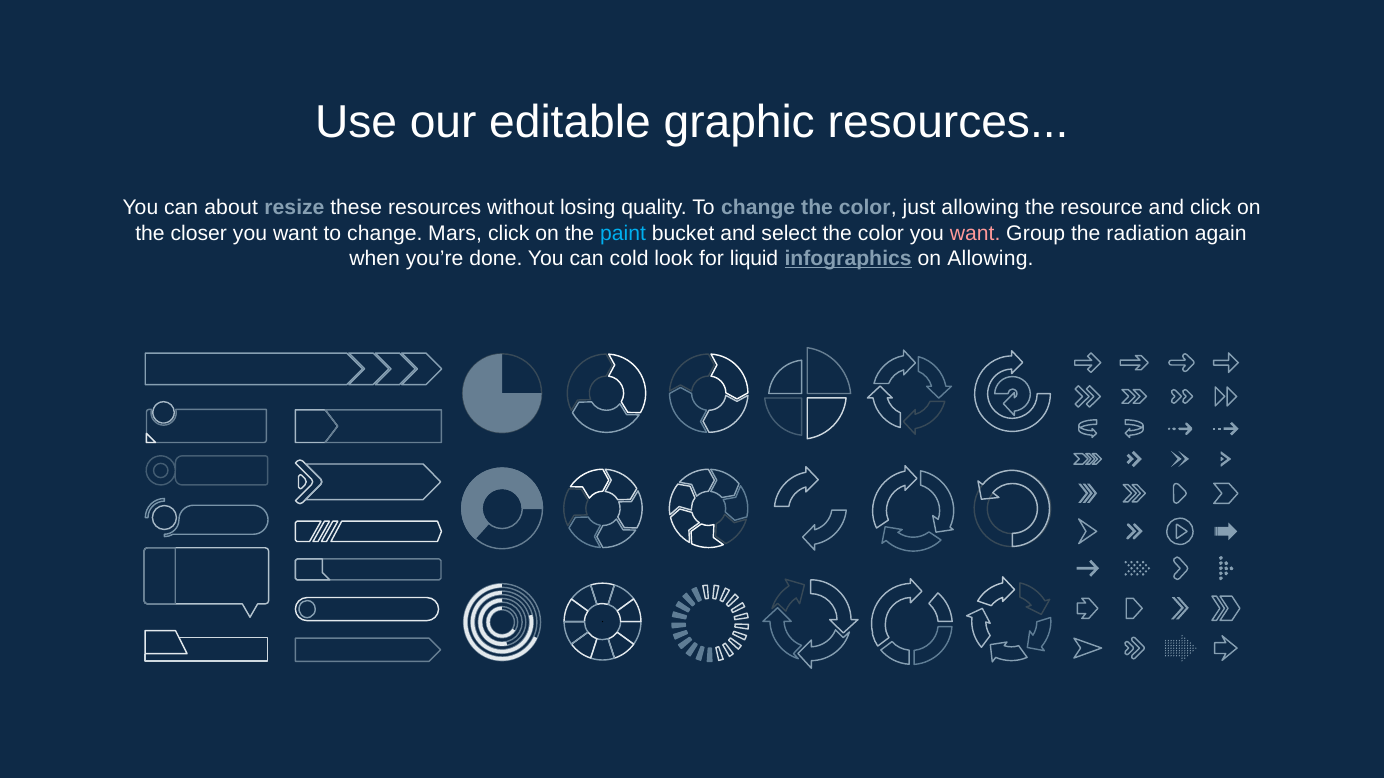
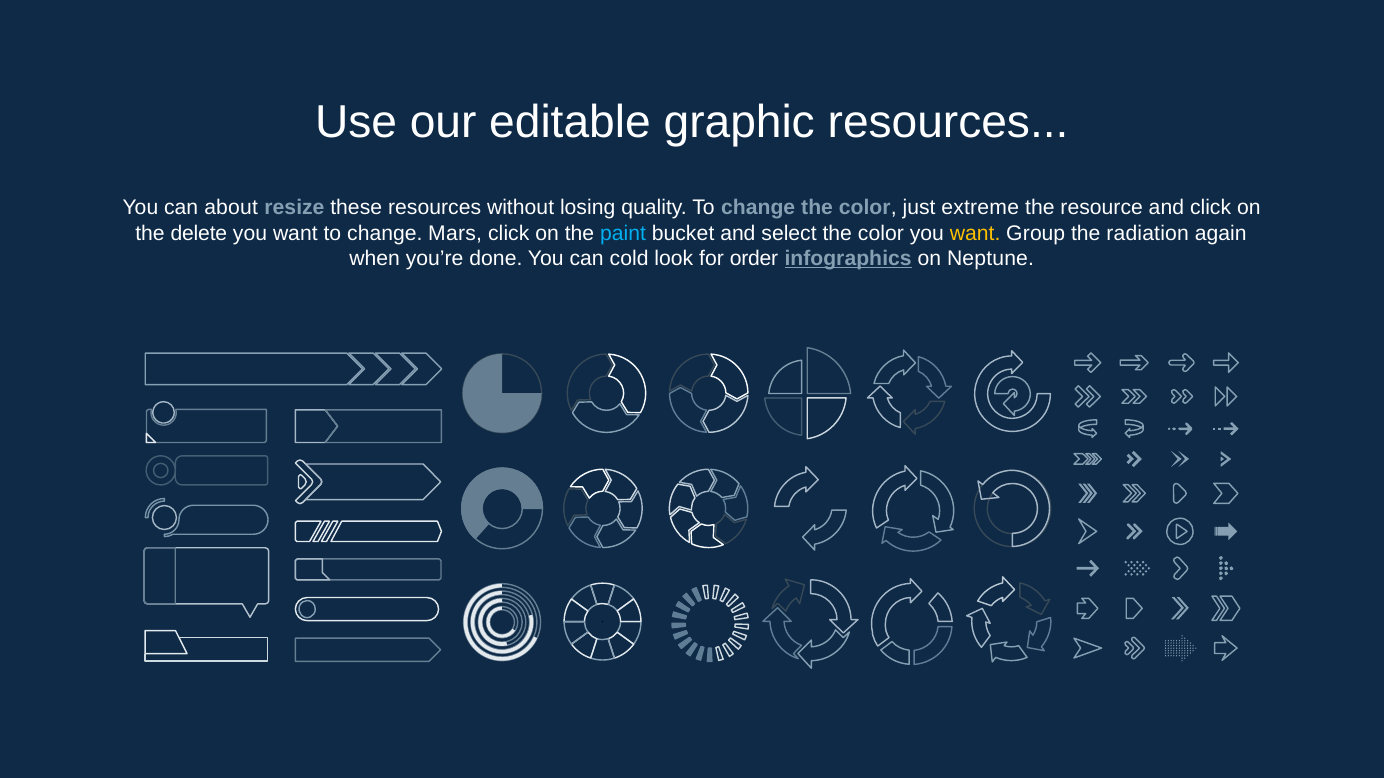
just allowing: allowing -> extreme (980, 208)
closer: closer -> delete (199, 233)
want colour: pink -> yellow (975, 233)
liquid: liquid -> order (754, 259)
on Allowing: Allowing -> Neptune (991, 259)
